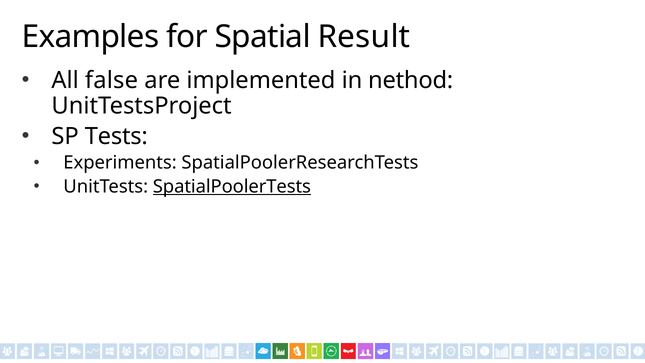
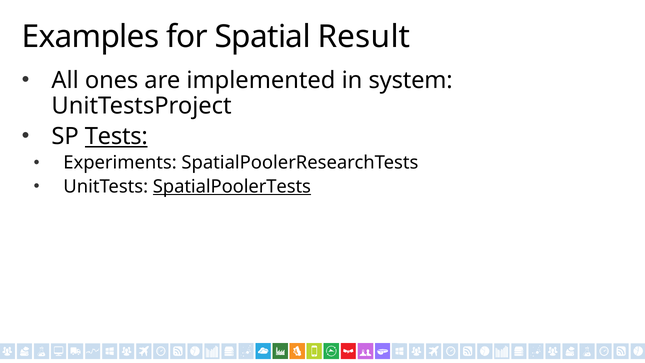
false: false -> ones (112, 80)
nethod: nethod -> system (411, 80)
Tests underline: none -> present (116, 136)
